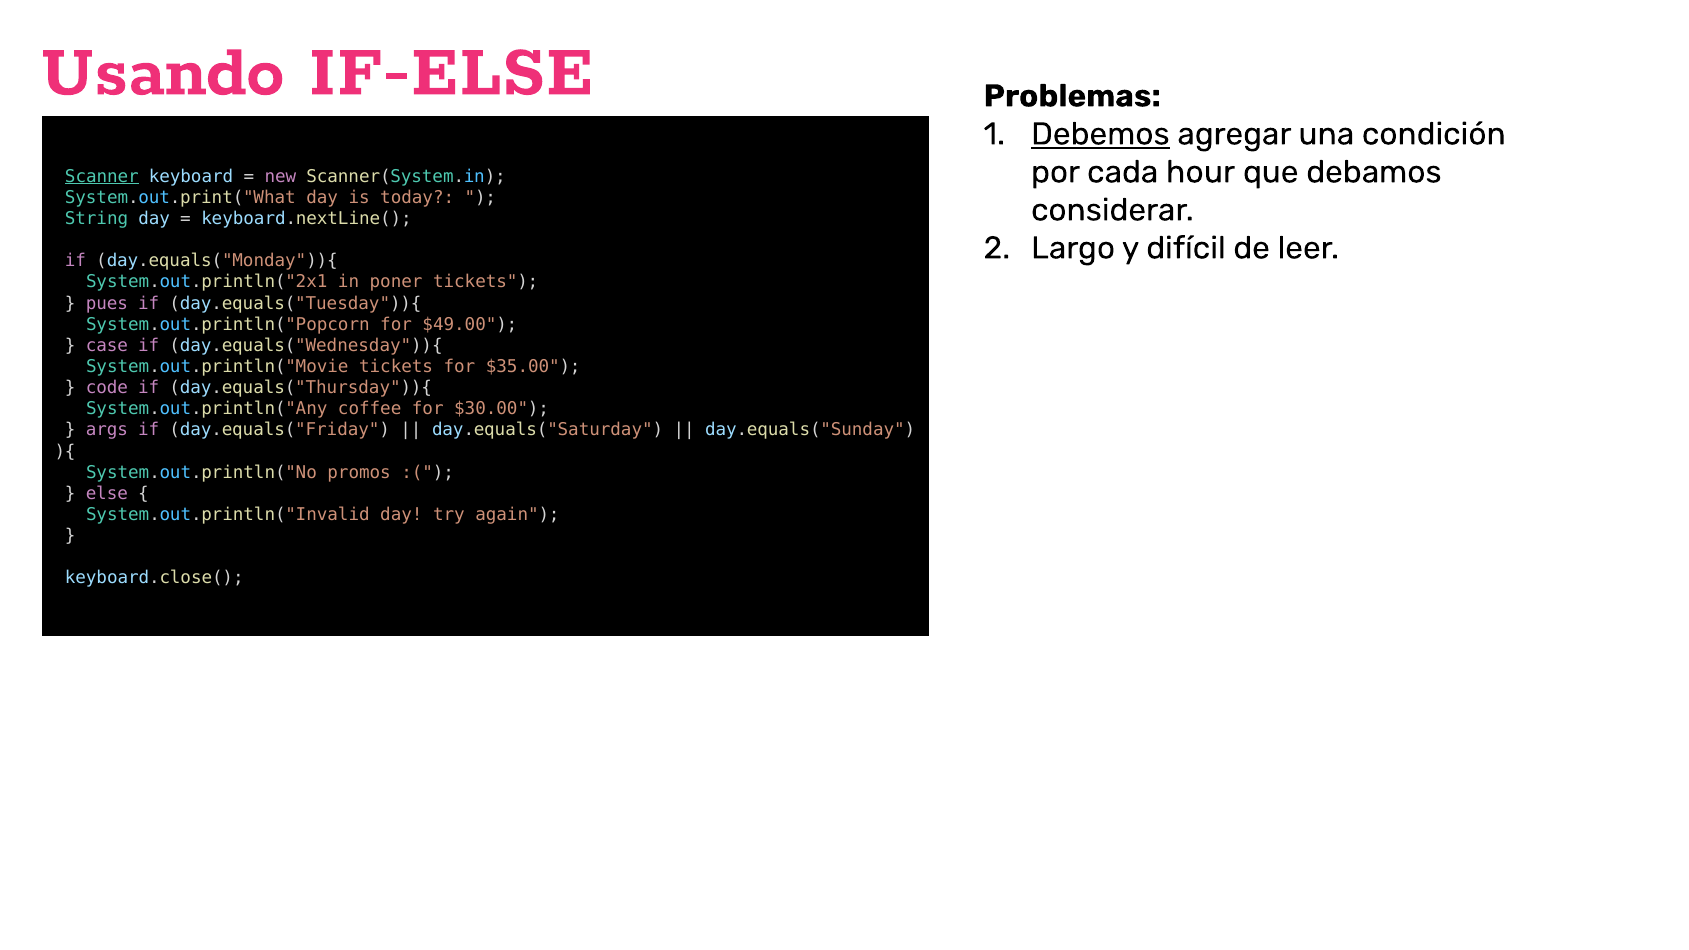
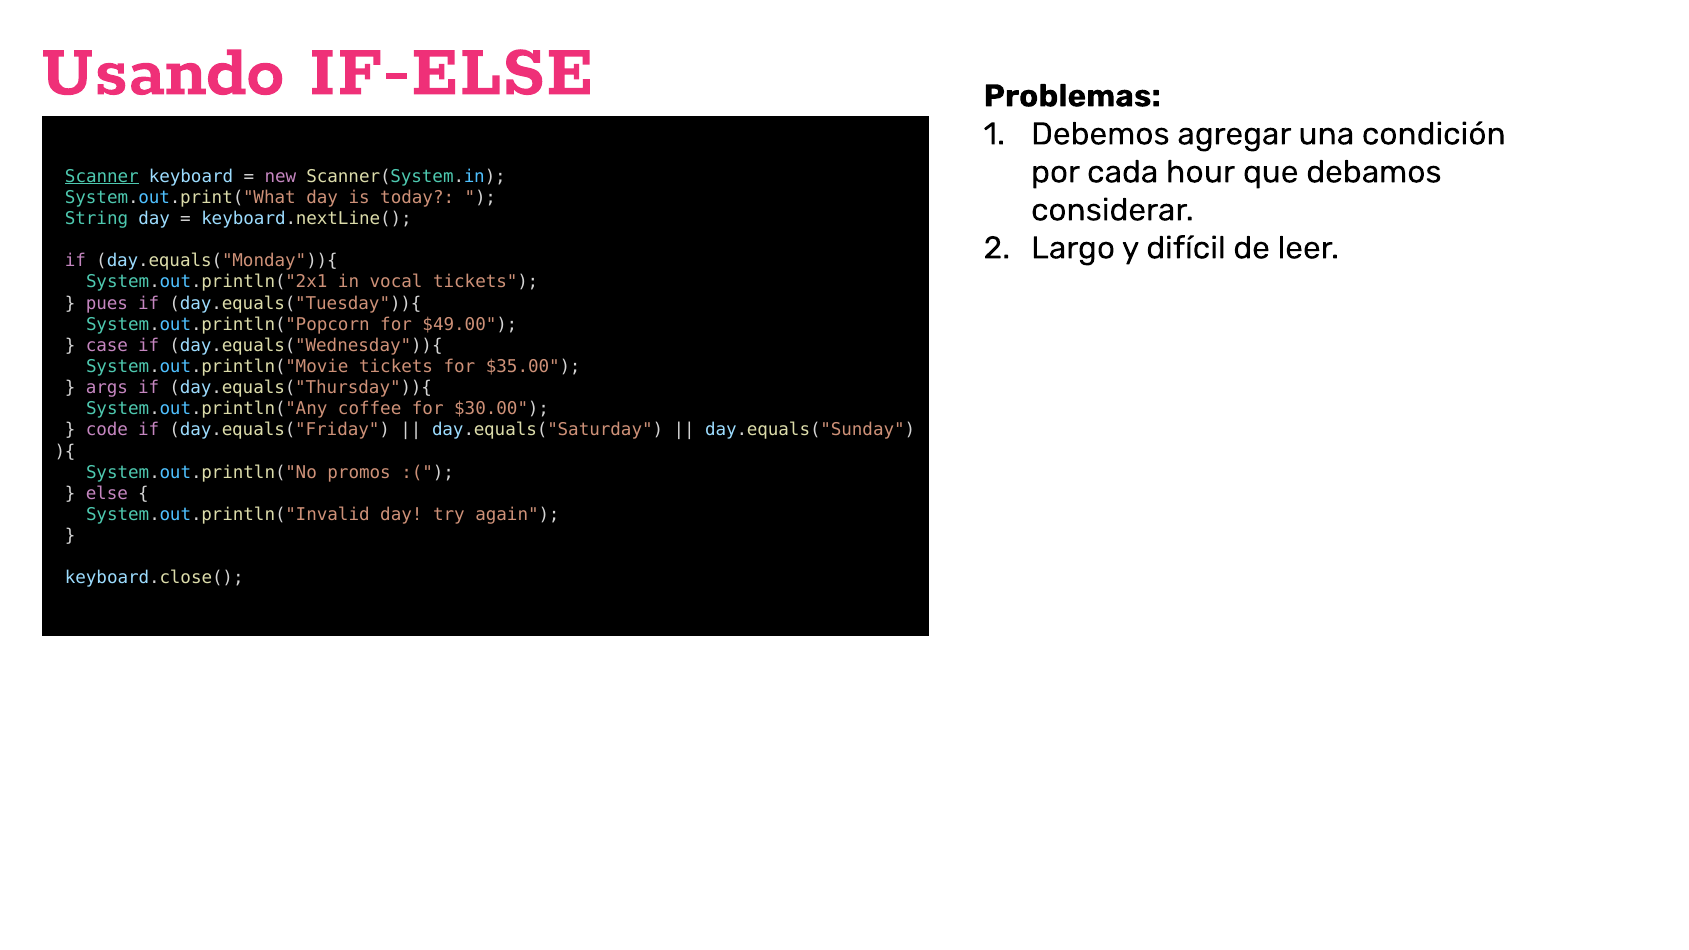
Debemos underline: present -> none (1100, 134)
poner: poner -> vocal (396, 282)
code: code -> args (107, 388)
args: args -> code (107, 430)
